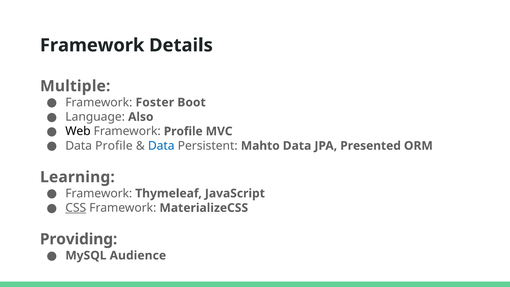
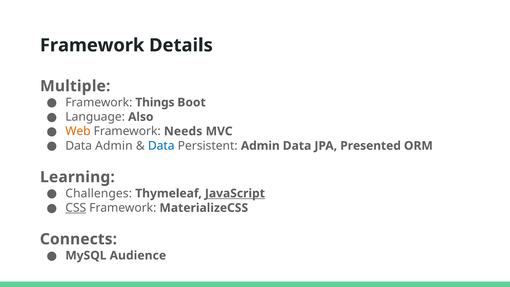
Foster: Foster -> Things (155, 102)
Web colour: black -> orange (78, 131)
Framework Profile: Profile -> Needs (183, 131)
Data Profile: Profile -> Admin (114, 146)
Persistent Mahto: Mahto -> Admin (260, 146)
Framework: Framework -> Challenges (99, 193)
JavaScript underline: none -> present (235, 193)
Providing: Providing -> Connects (78, 239)
